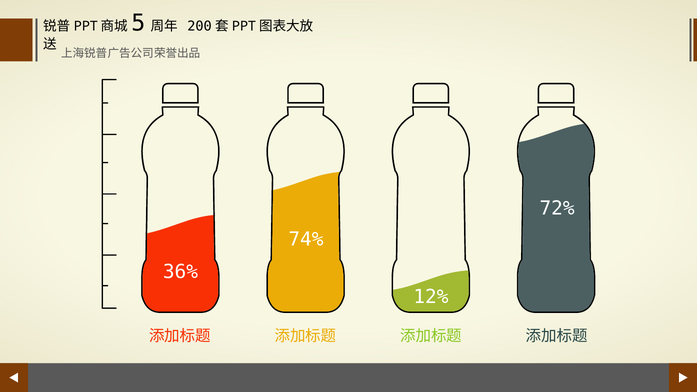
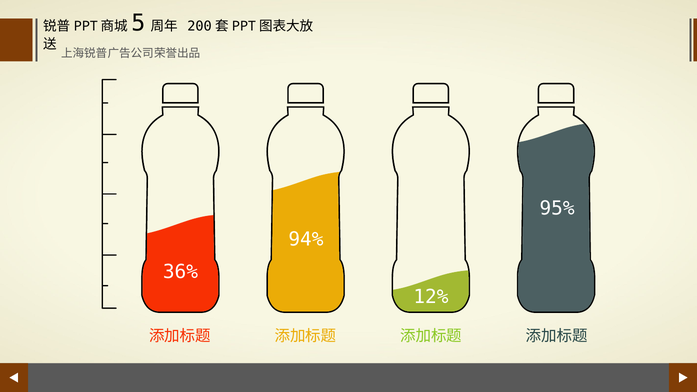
72%: 72% -> 95% (557, 208)
74%: 74% -> 94% (306, 239)
